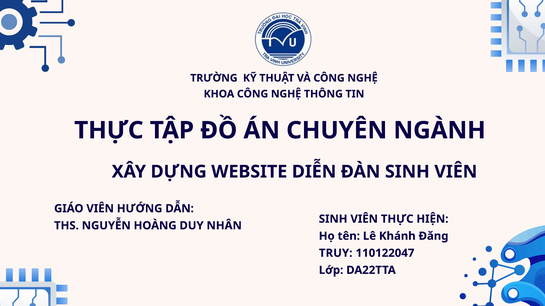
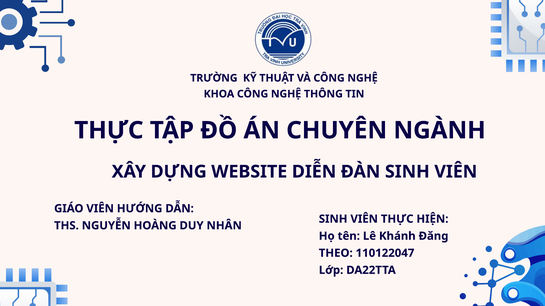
TRUY: TRUY -> THEO (336, 254)
